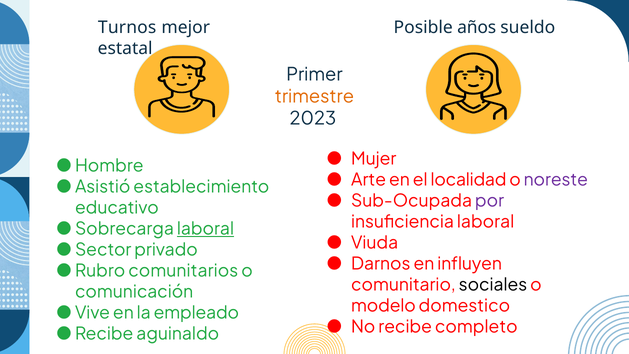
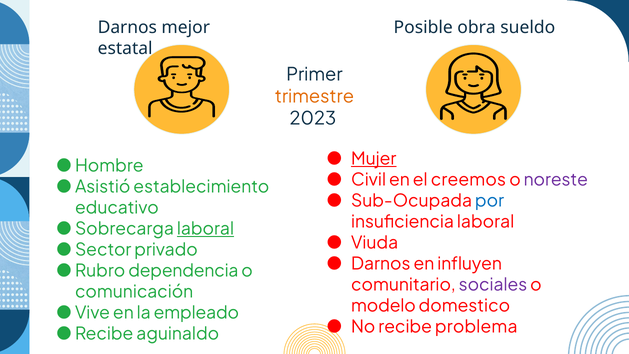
Turnos: Turnos -> Darnos (127, 27)
años: años -> obra (477, 27)
Mujer underline: none -> present (374, 159)
Arte: Arte -> Civil (369, 180)
localidad: localidad -> creemos (468, 180)
por colour: purple -> blue (490, 201)
comunitarios: comunitarios -> dependencia (183, 271)
sociales colour: black -> purple (493, 285)
completo: completo -> problema (476, 327)
